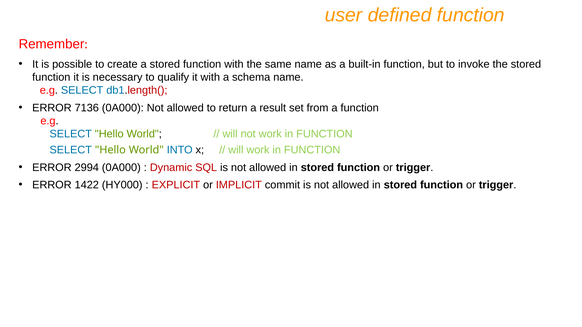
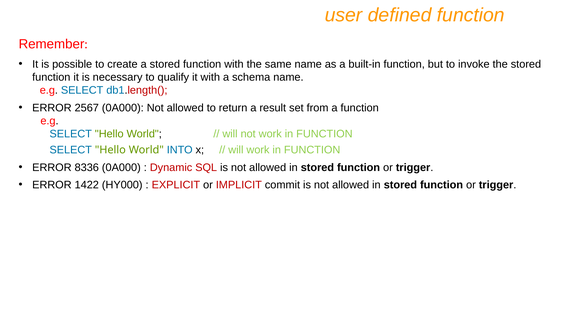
7136: 7136 -> 2567 (87, 108)
2994: 2994 -> 8336 (87, 168)
